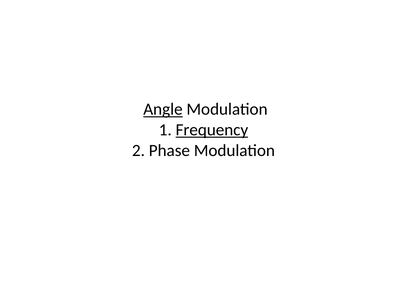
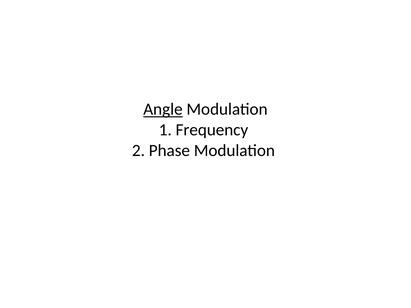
Frequency underline: present -> none (212, 130)
